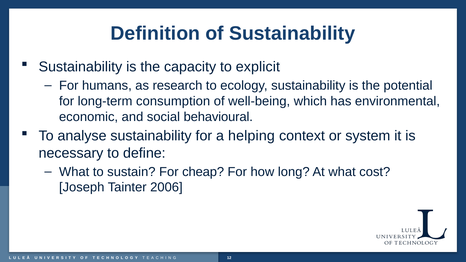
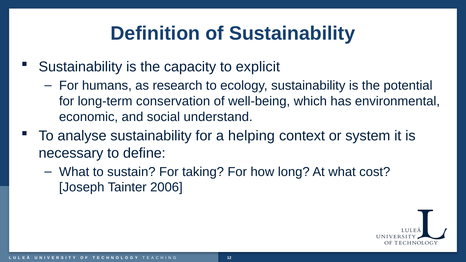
consumption: consumption -> conservation (173, 101)
behavioural: behavioural -> understand (218, 117)
cheap: cheap -> taking (203, 172)
